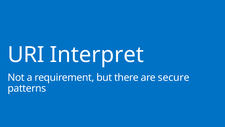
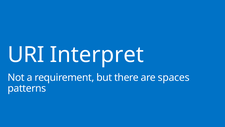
secure: secure -> spaces (174, 77)
